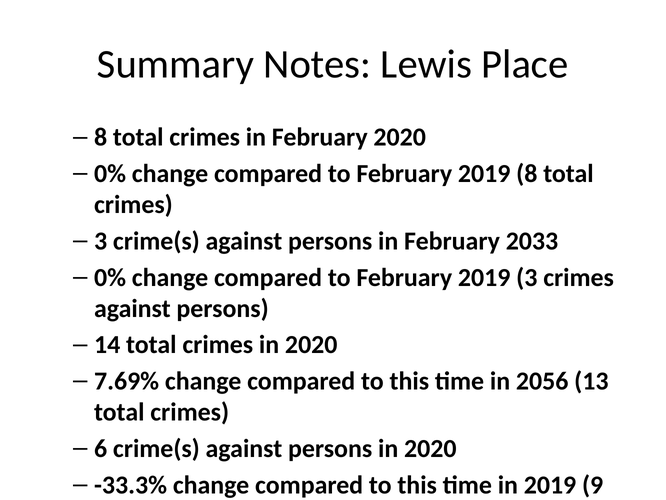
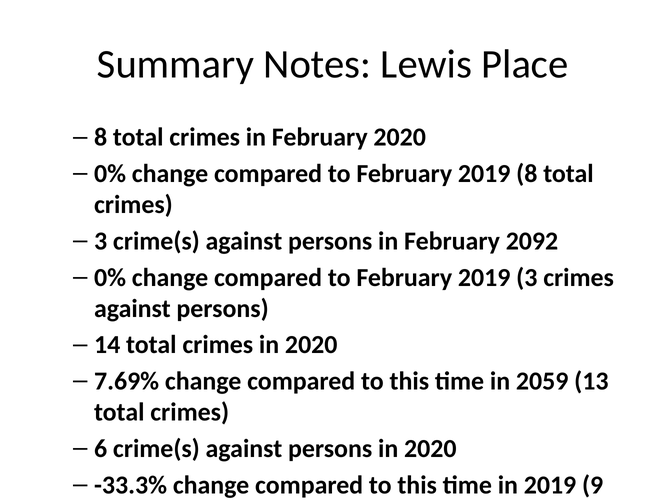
2033: 2033 -> 2092 (532, 241)
2056: 2056 -> 2059 (542, 381)
